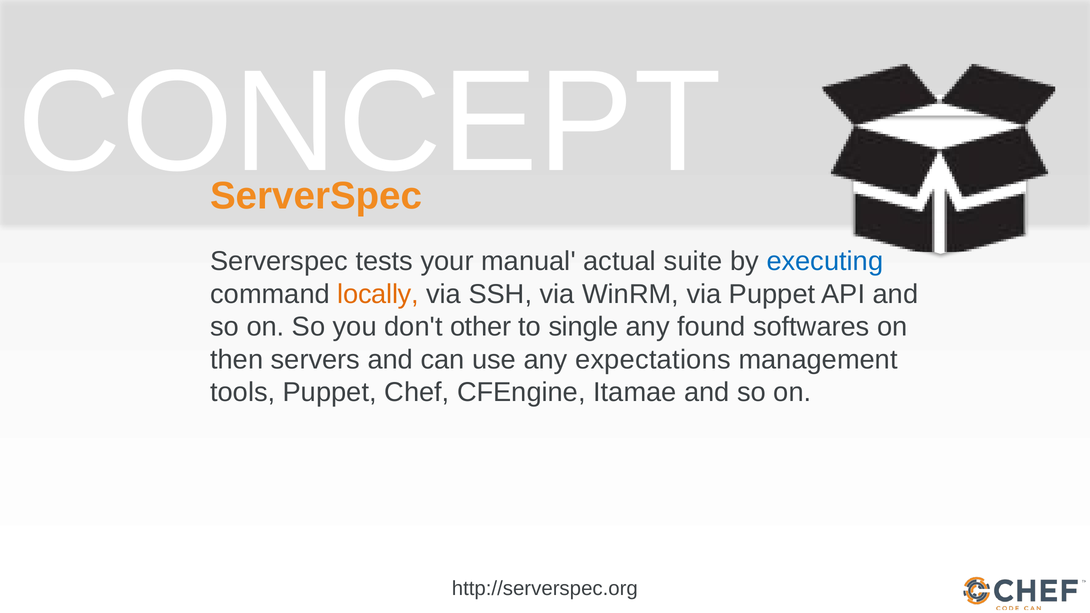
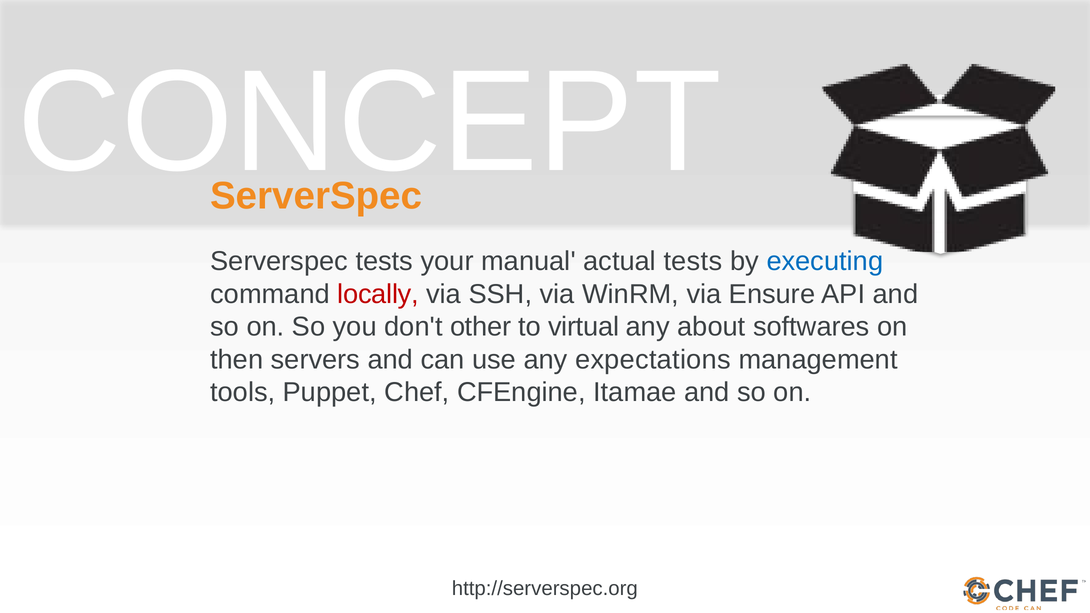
actual suite: suite -> tests (693, 262)
locally colour: orange -> red (378, 294)
via Puppet: Puppet -> Ensure (772, 294)
single: single -> virtual (584, 327)
found: found -> about (711, 327)
